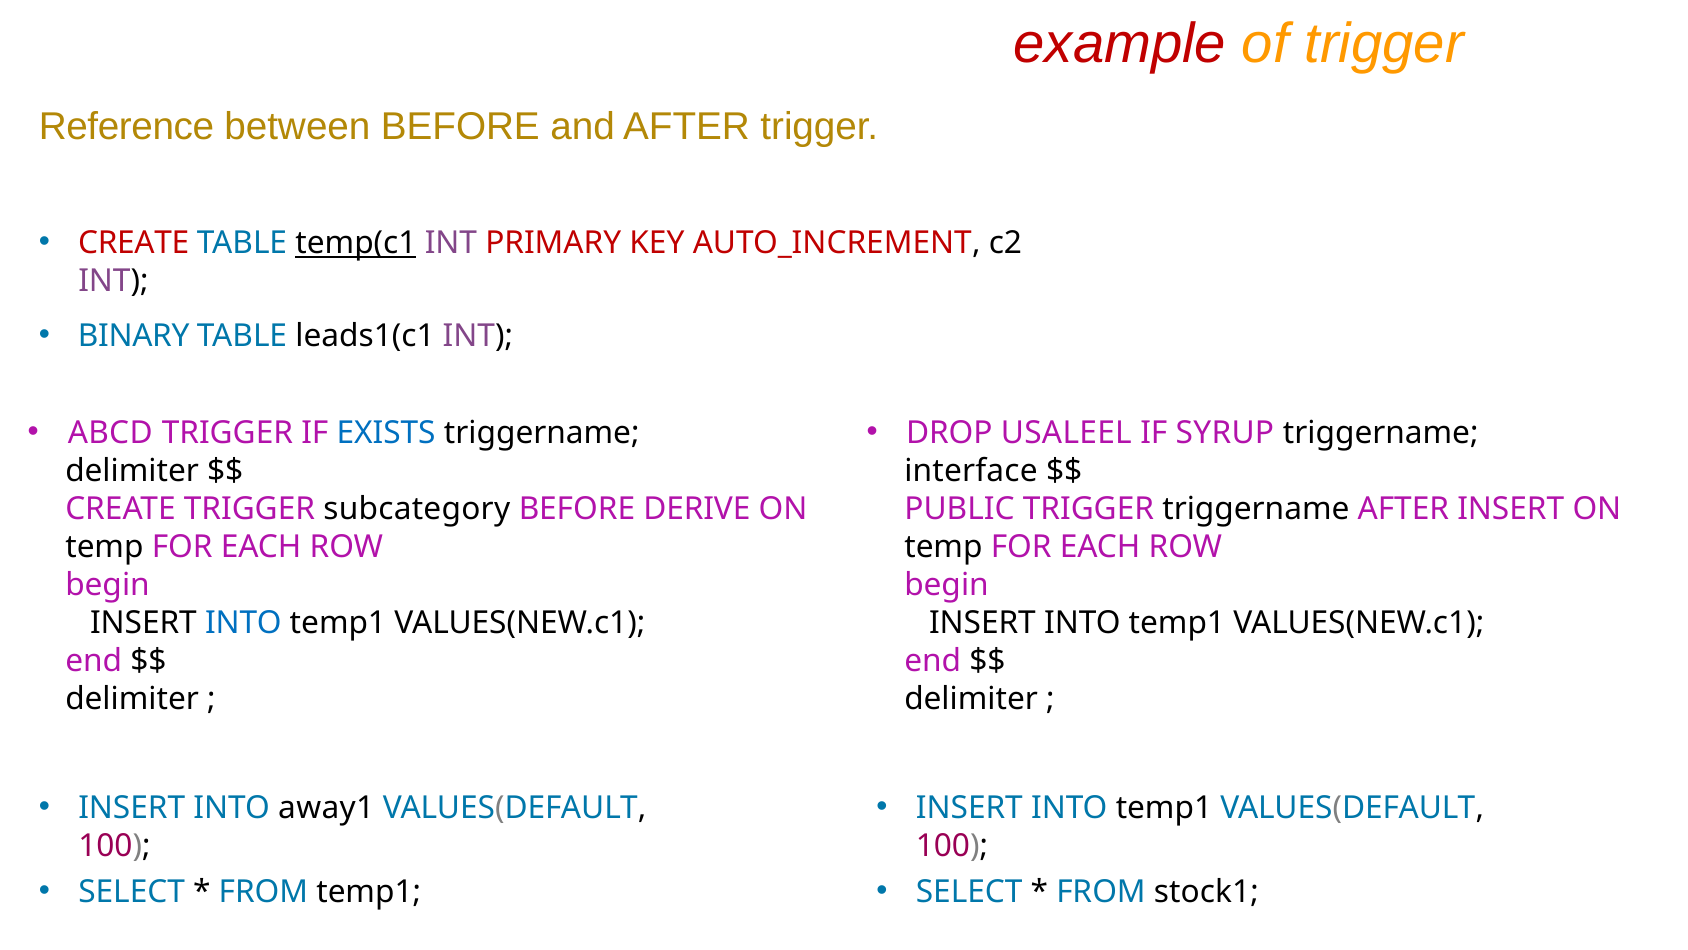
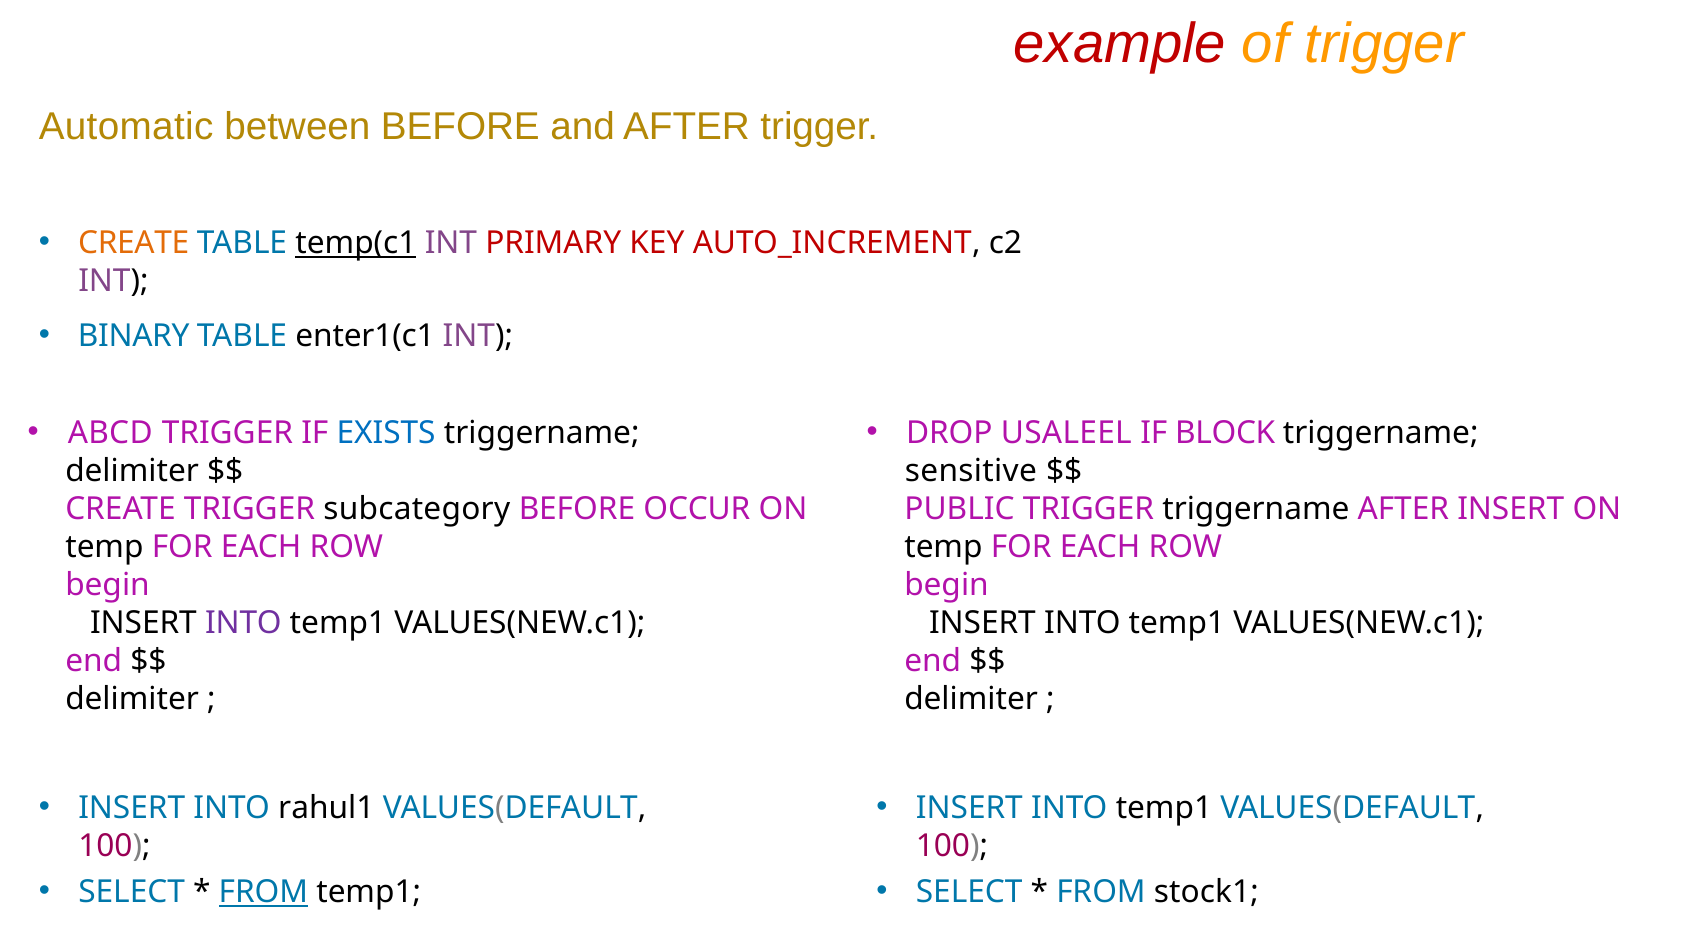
Reference: Reference -> Automatic (126, 127)
CREATE colour: red -> orange (134, 243)
leads1(c1: leads1(c1 -> enter1(c1 (365, 336)
SYRUP: SYRUP -> BLOCK (1225, 432)
interface: interface -> sensitive (971, 470)
DERIVE: DERIVE -> OCCUR (697, 508)
INTO colour: blue -> purple (243, 622)
away1: away1 -> rahul1 (326, 807)
FROM underline: none -> present (263, 892)
